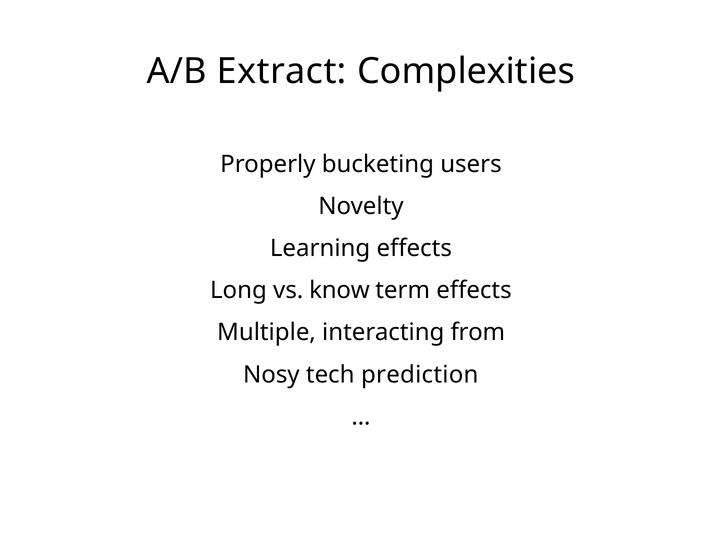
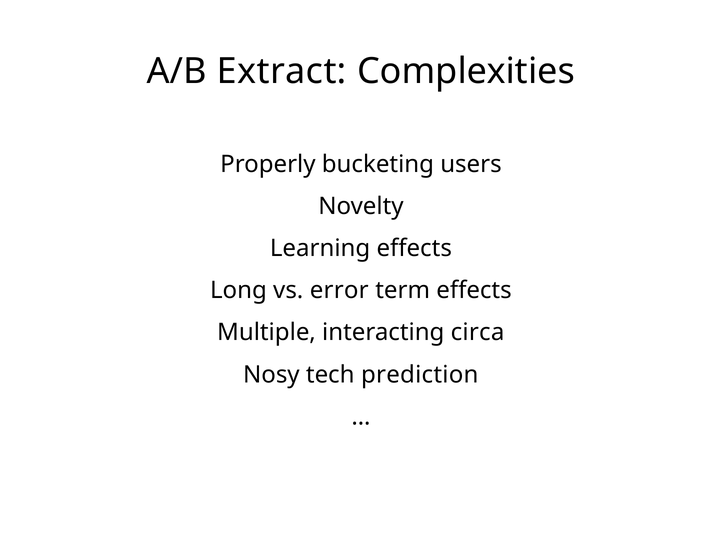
know: know -> error (339, 290)
from: from -> circa (478, 332)
